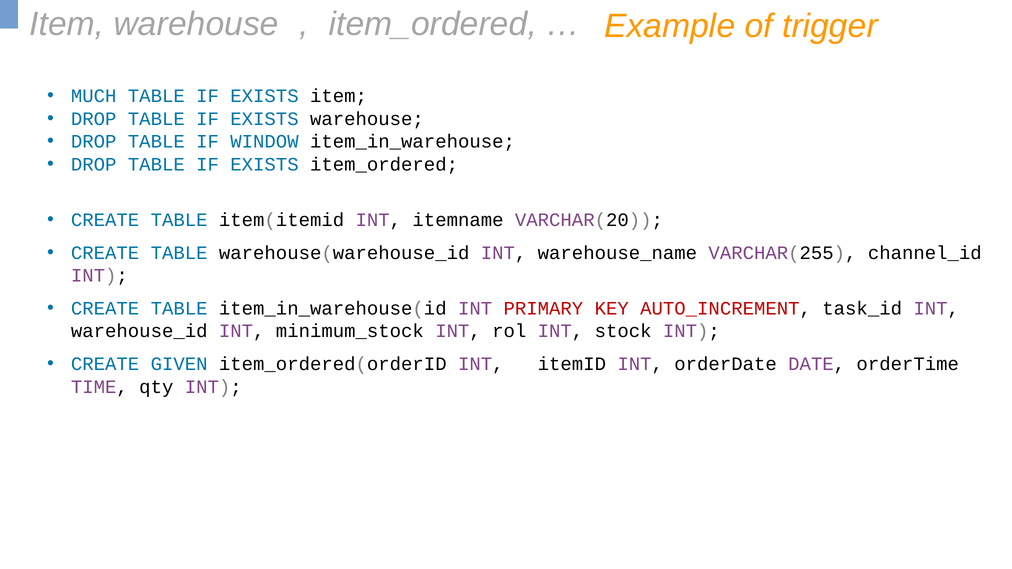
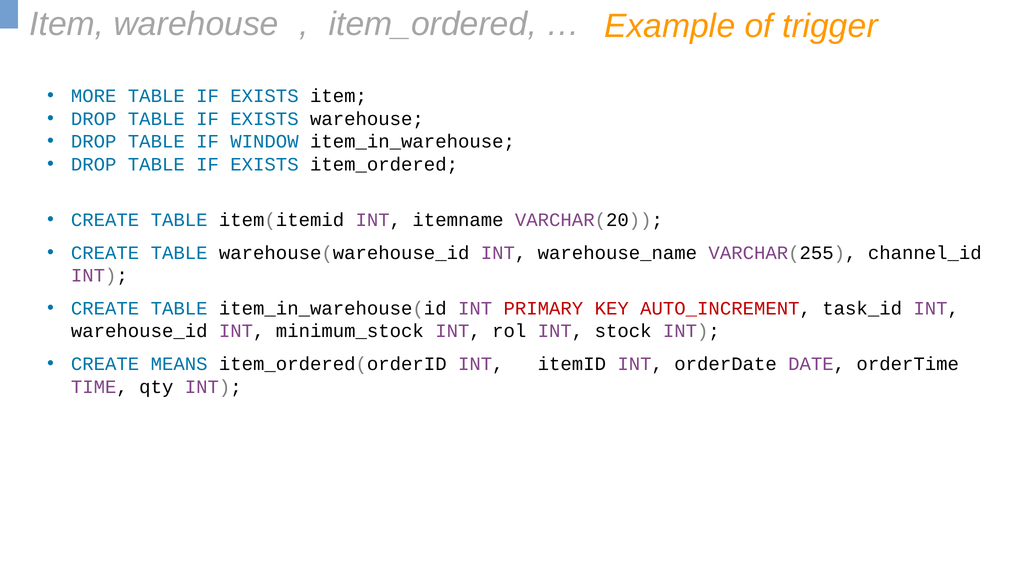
MUCH: MUCH -> MORE (94, 96)
GIVEN: GIVEN -> MEANS (179, 364)
